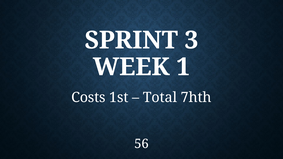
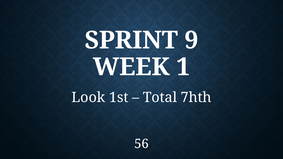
3: 3 -> 9 (191, 40)
Costs: Costs -> Look (88, 98)
